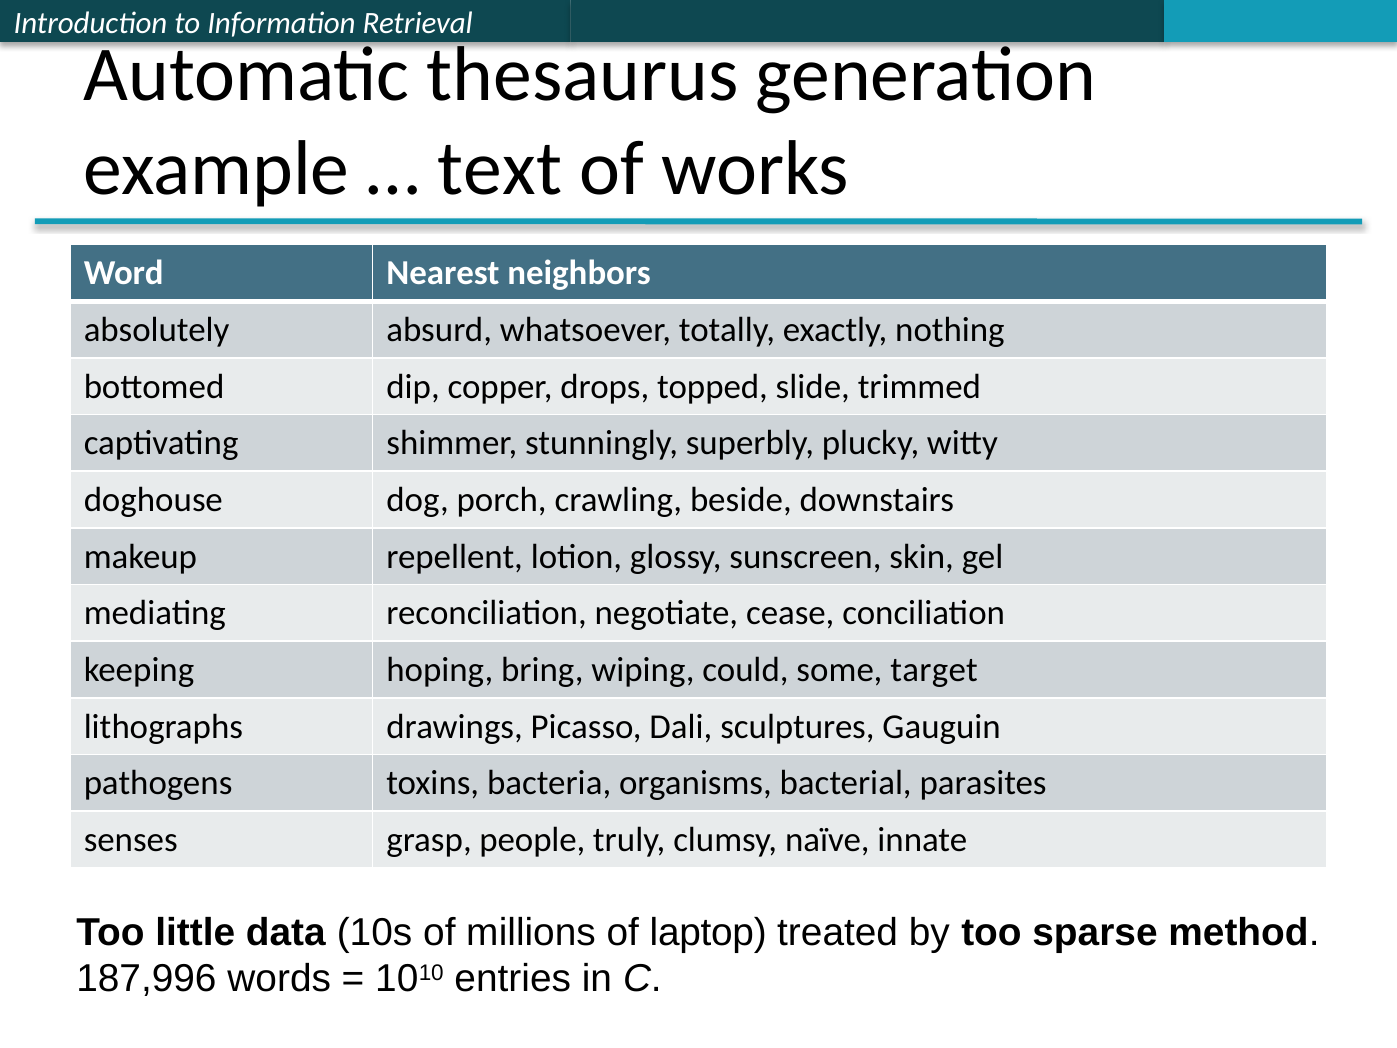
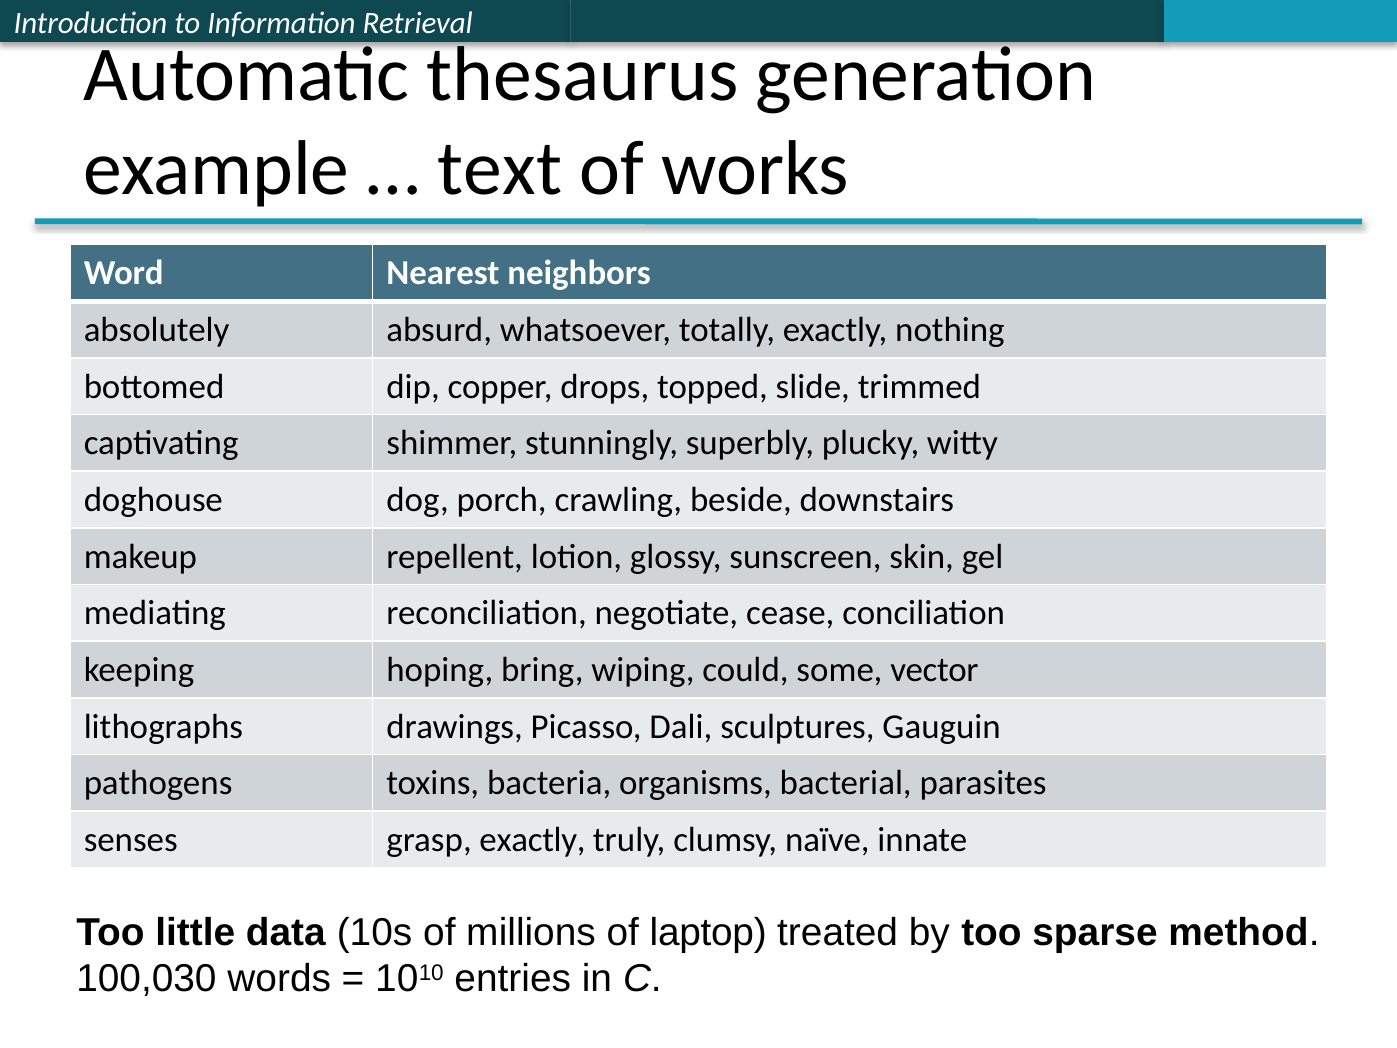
target: target -> vector (934, 670)
grasp people: people -> exactly (532, 840)
187,996: 187,996 -> 100,030 (146, 979)
